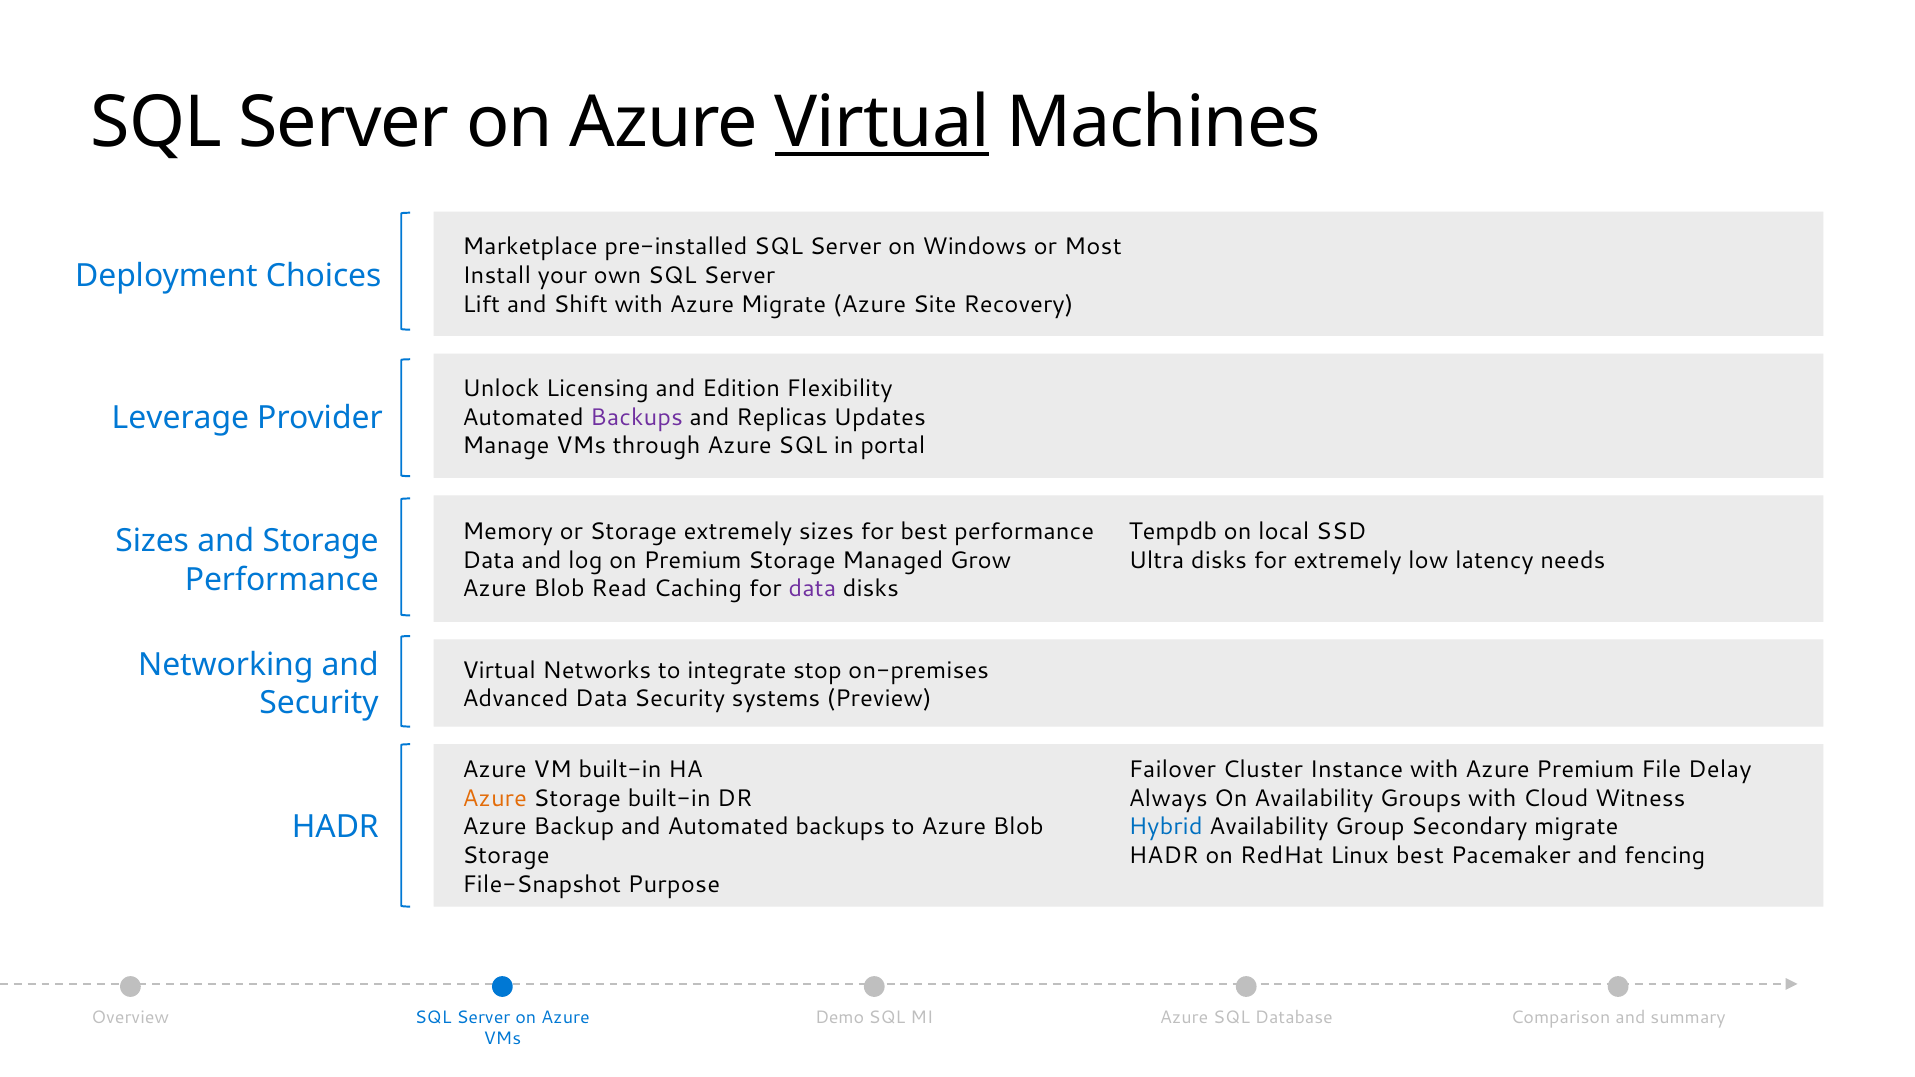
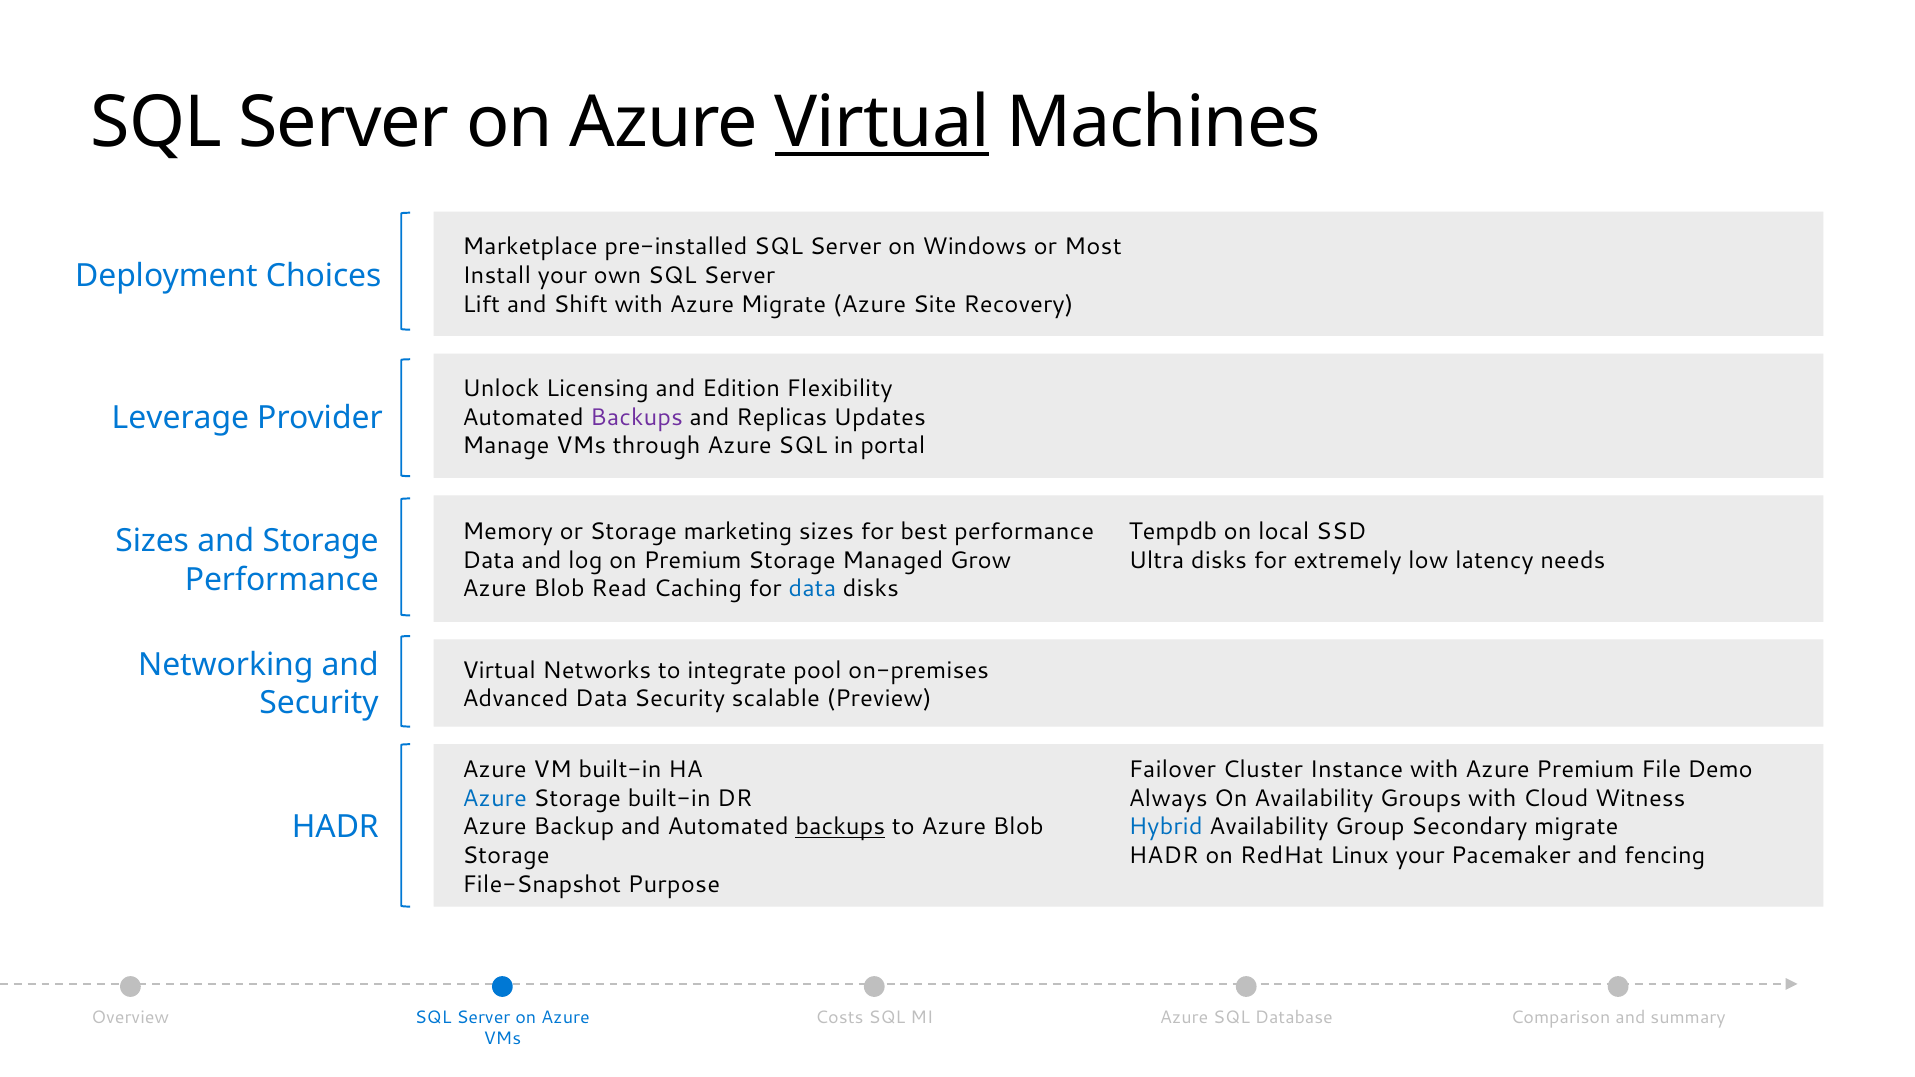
Storage extremely: extremely -> marketing (738, 532)
data colour: purple -> blue (812, 589)
stop: stop -> pool (817, 670)
systems: systems -> scalable (776, 699)
Delay: Delay -> Demo (1720, 770)
Azure colour: orange -> blue (495, 798)
backups underline: none -> present (840, 827)
Linux best: best -> your (1420, 856)
Demo: Demo -> Costs (839, 1018)
